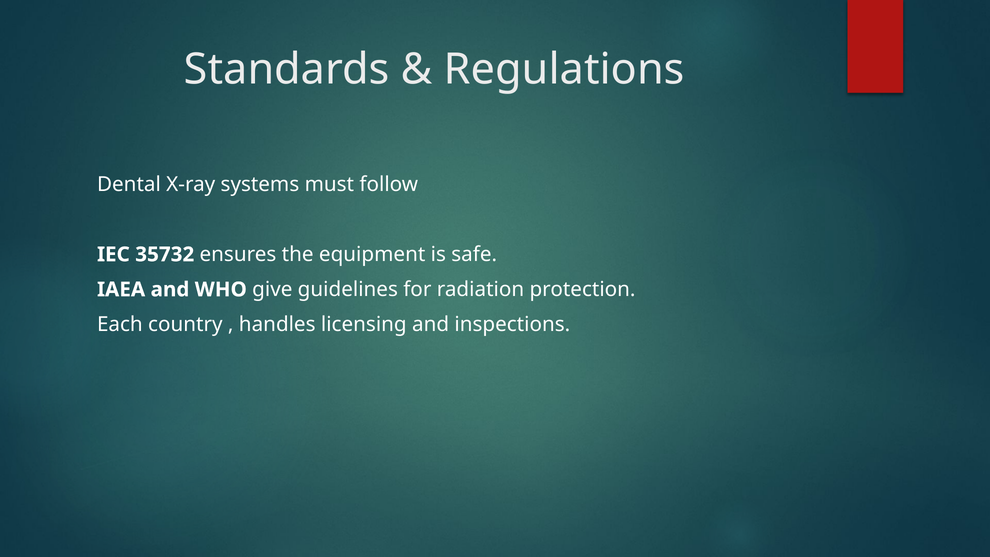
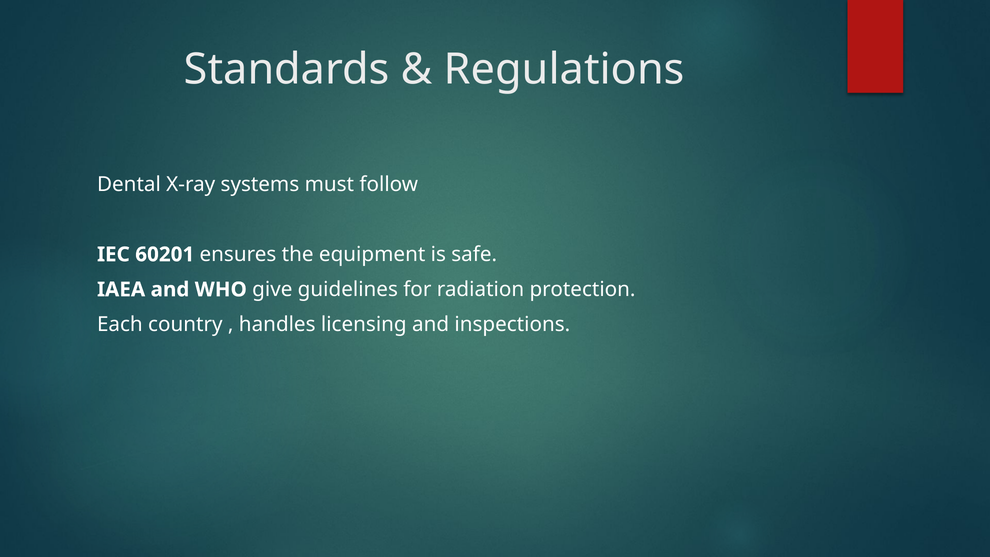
35732: 35732 -> 60201 (165, 254)
